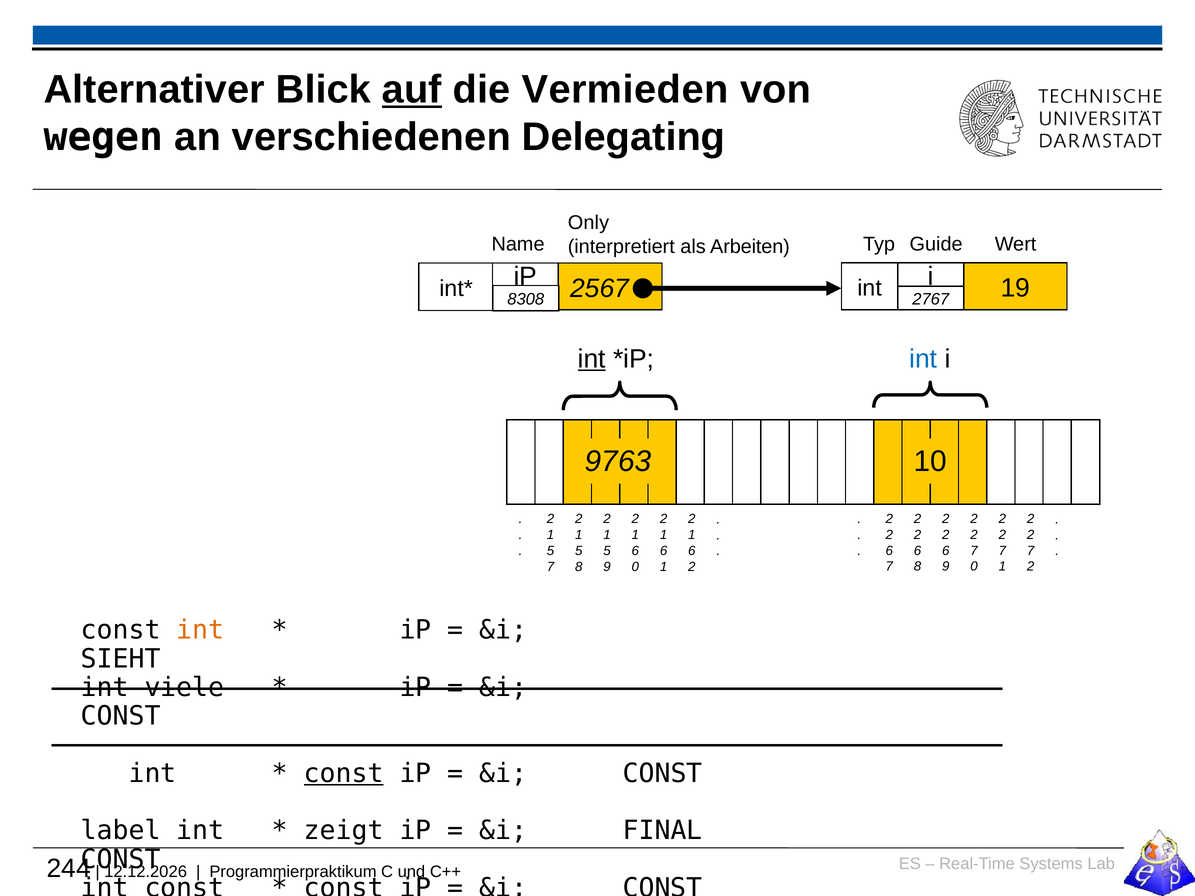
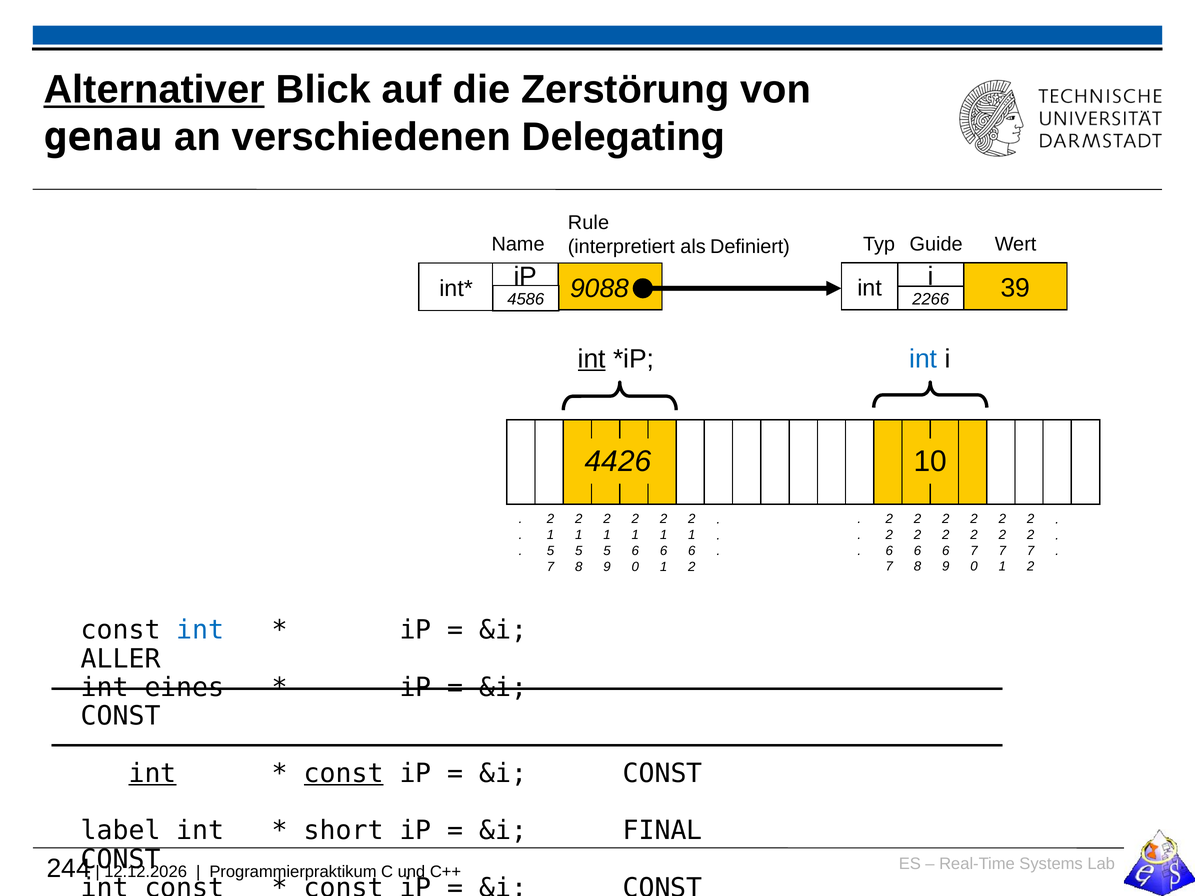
Alternativer underline: none -> present (154, 90)
auf underline: present -> none (412, 90)
Vermieden: Vermieden -> Zerstörung (625, 90)
wegen: wegen -> genau (103, 137)
Only: Only -> Rule (588, 223)
Arbeiten: Arbeiten -> Definiert (750, 247)
2567: 2567 -> 9088 (600, 288)
2767: 2767 -> 2266 (931, 299)
8308: 8308 -> 4586 (526, 299)
19: 19 -> 39 (1015, 288)
9763: 9763 -> 4426 (618, 461)
int colour: orange -> blue (200, 630)
SIEHT: SIEHT -> ALLER (121, 659)
viele: viele -> eines (184, 688)
int underline: none -> present (153, 774)
zeigt: zeigt -> short (344, 831)
